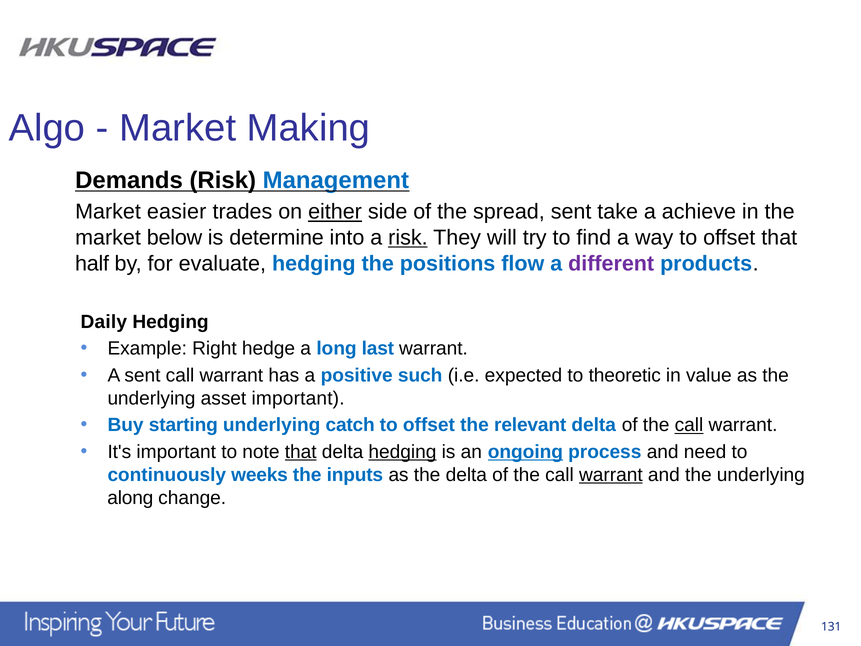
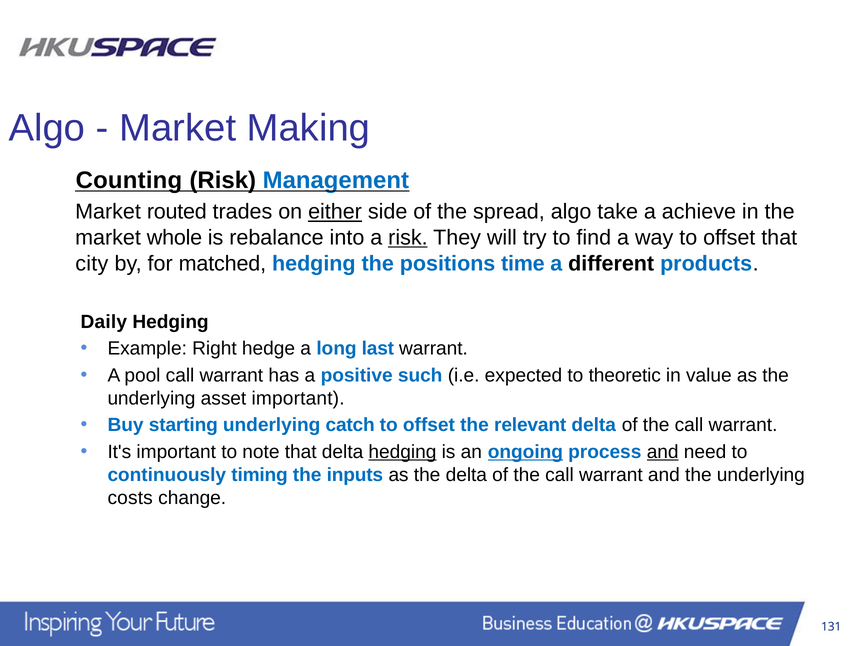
Demands: Demands -> Counting (129, 180)
easier: easier -> routed (177, 212)
spread sent: sent -> algo (571, 212)
below: below -> whole (175, 238)
determine: determine -> rebalance (277, 238)
half: half -> city (92, 263)
evaluate: evaluate -> matched (222, 263)
flow: flow -> time (523, 263)
different colour: purple -> black (611, 263)
A sent: sent -> pool (142, 375)
call underline: present -> none (689, 425)
that underline: present -> none (301, 452)
and underline: none -> present (663, 452)
weeks: weeks -> timing (260, 475)
warrant underline: present -> none (611, 475)
along: along -> costs (130, 498)
